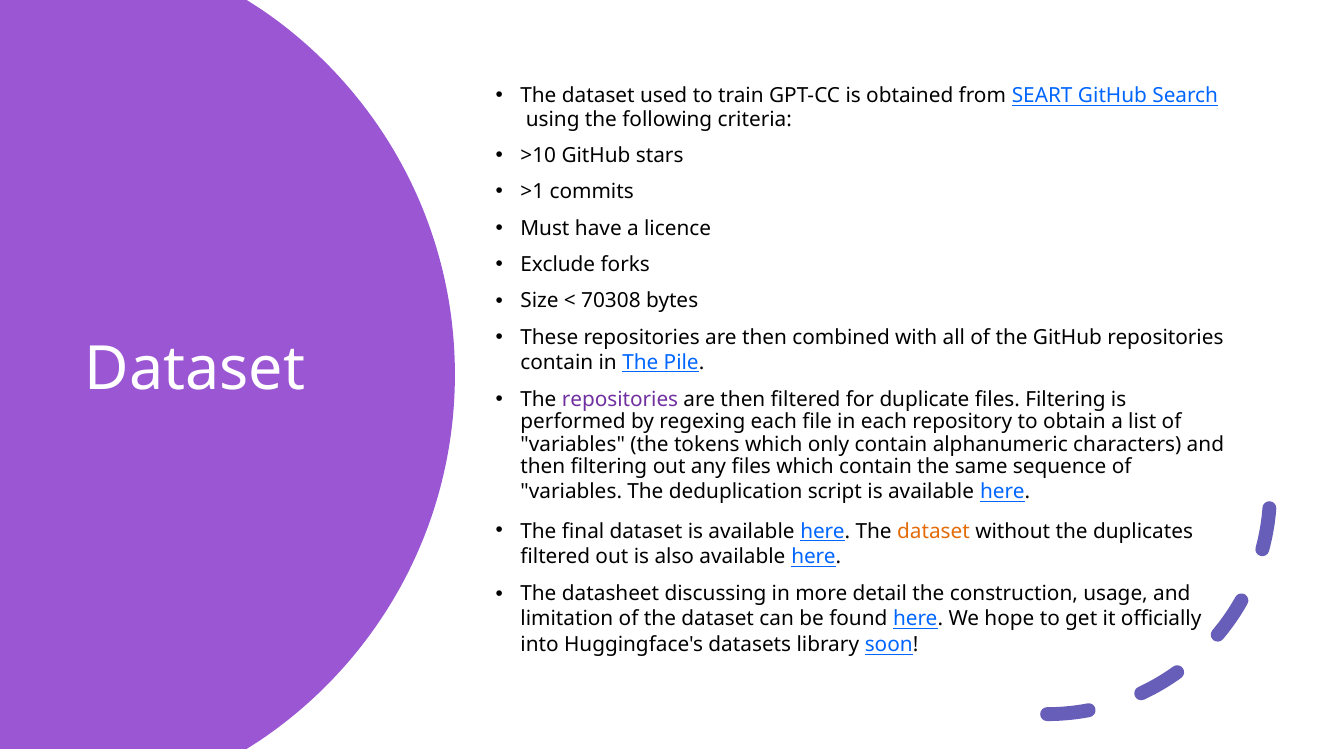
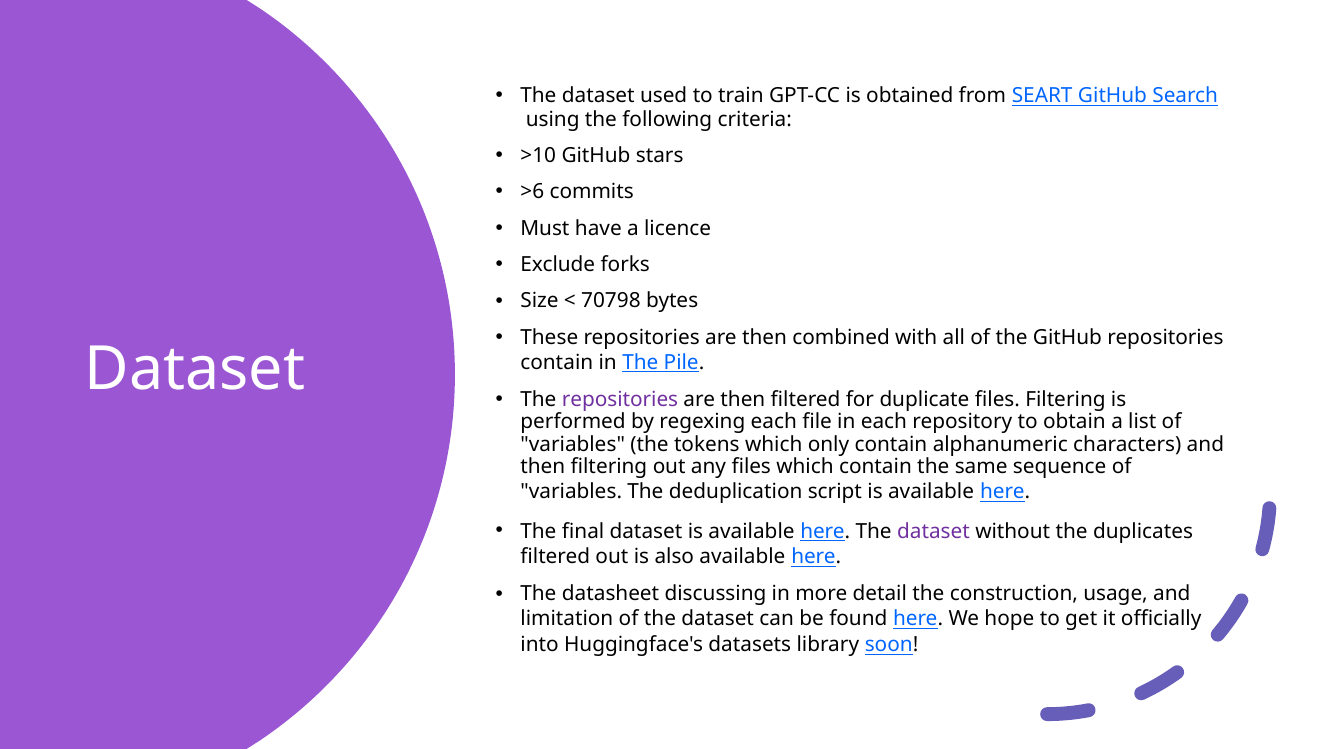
>1: >1 -> >6 (532, 192)
70308: 70308 -> 70798 (611, 301)
dataset colour: orange -> purple (933, 531)
